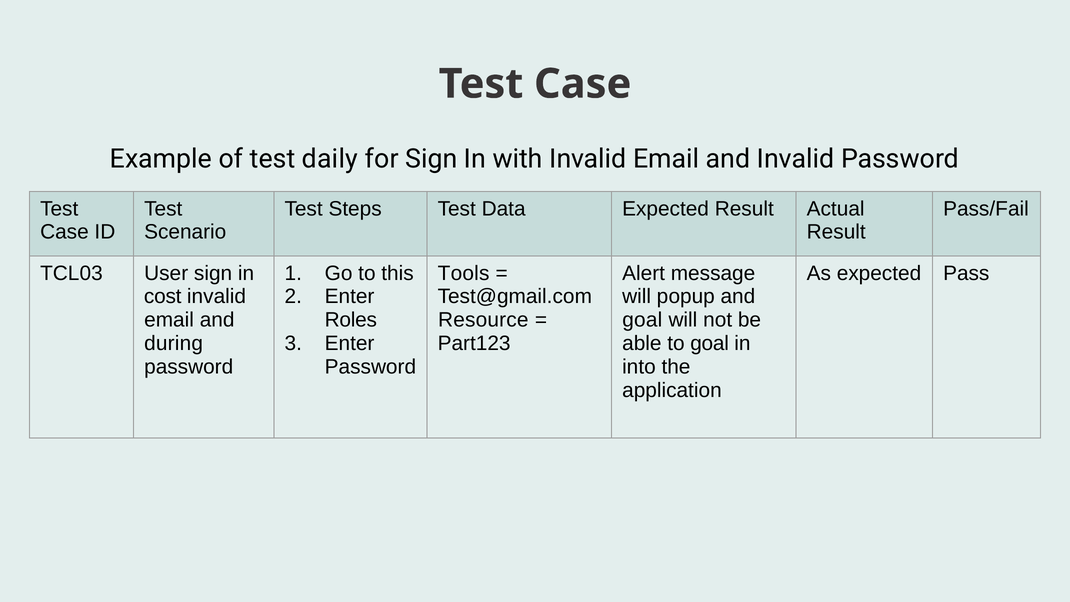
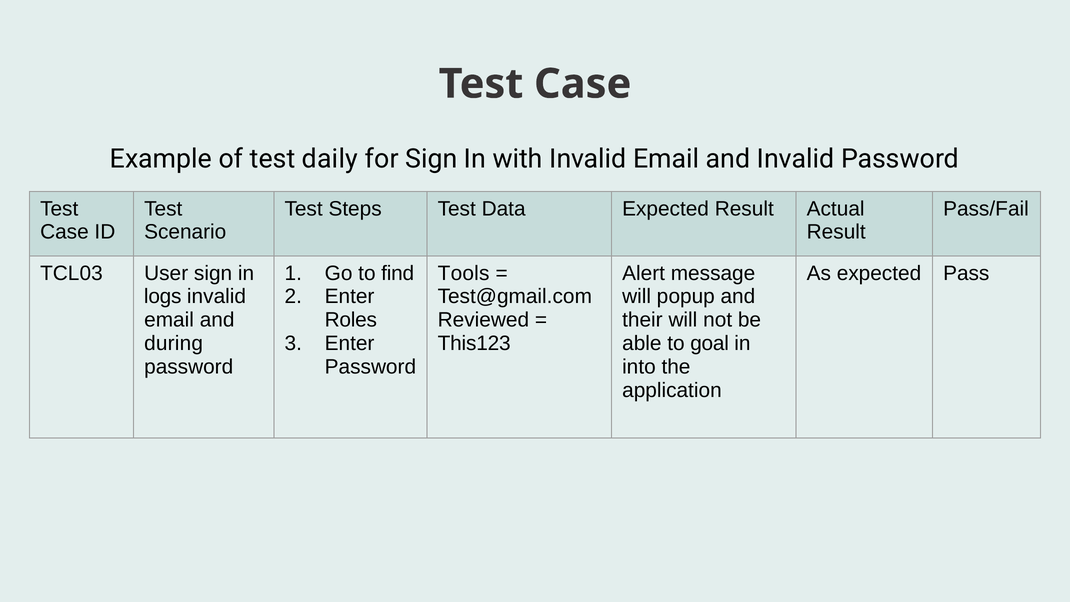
this: this -> find (398, 273)
cost: cost -> logs (163, 297)
Resource: Resource -> Reviewed (483, 320)
goal: goal -> their (642, 320)
Part123: Part123 -> This123 (474, 343)
